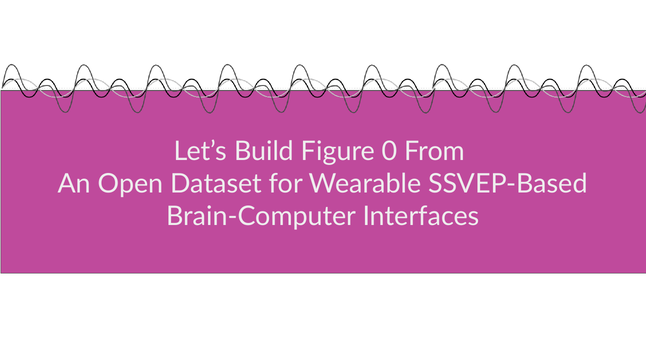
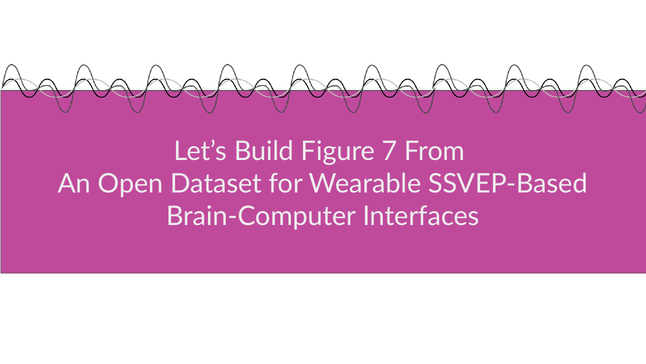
0: 0 -> 7 (390, 151)
